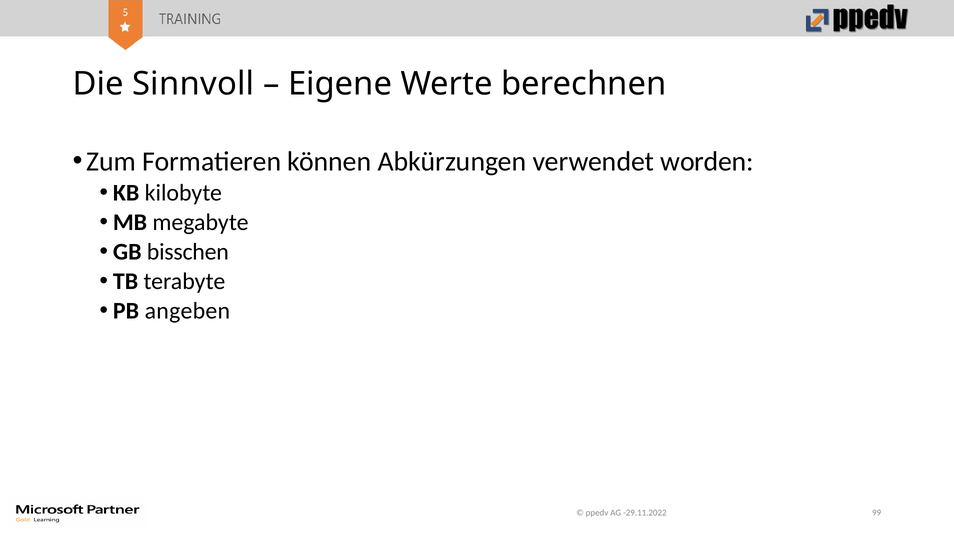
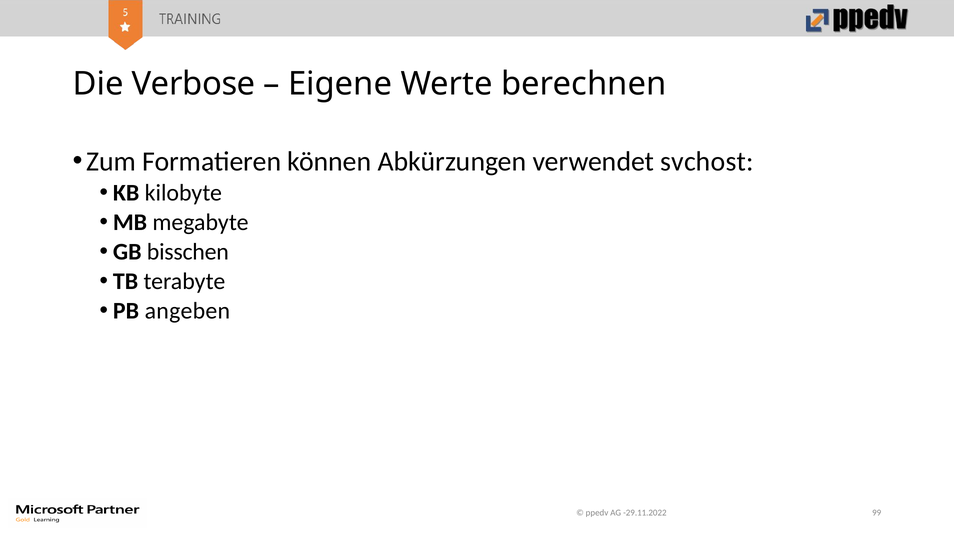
Sinnvoll: Sinnvoll -> Verbose (194, 84)
worden: worden -> svchost (707, 161)
